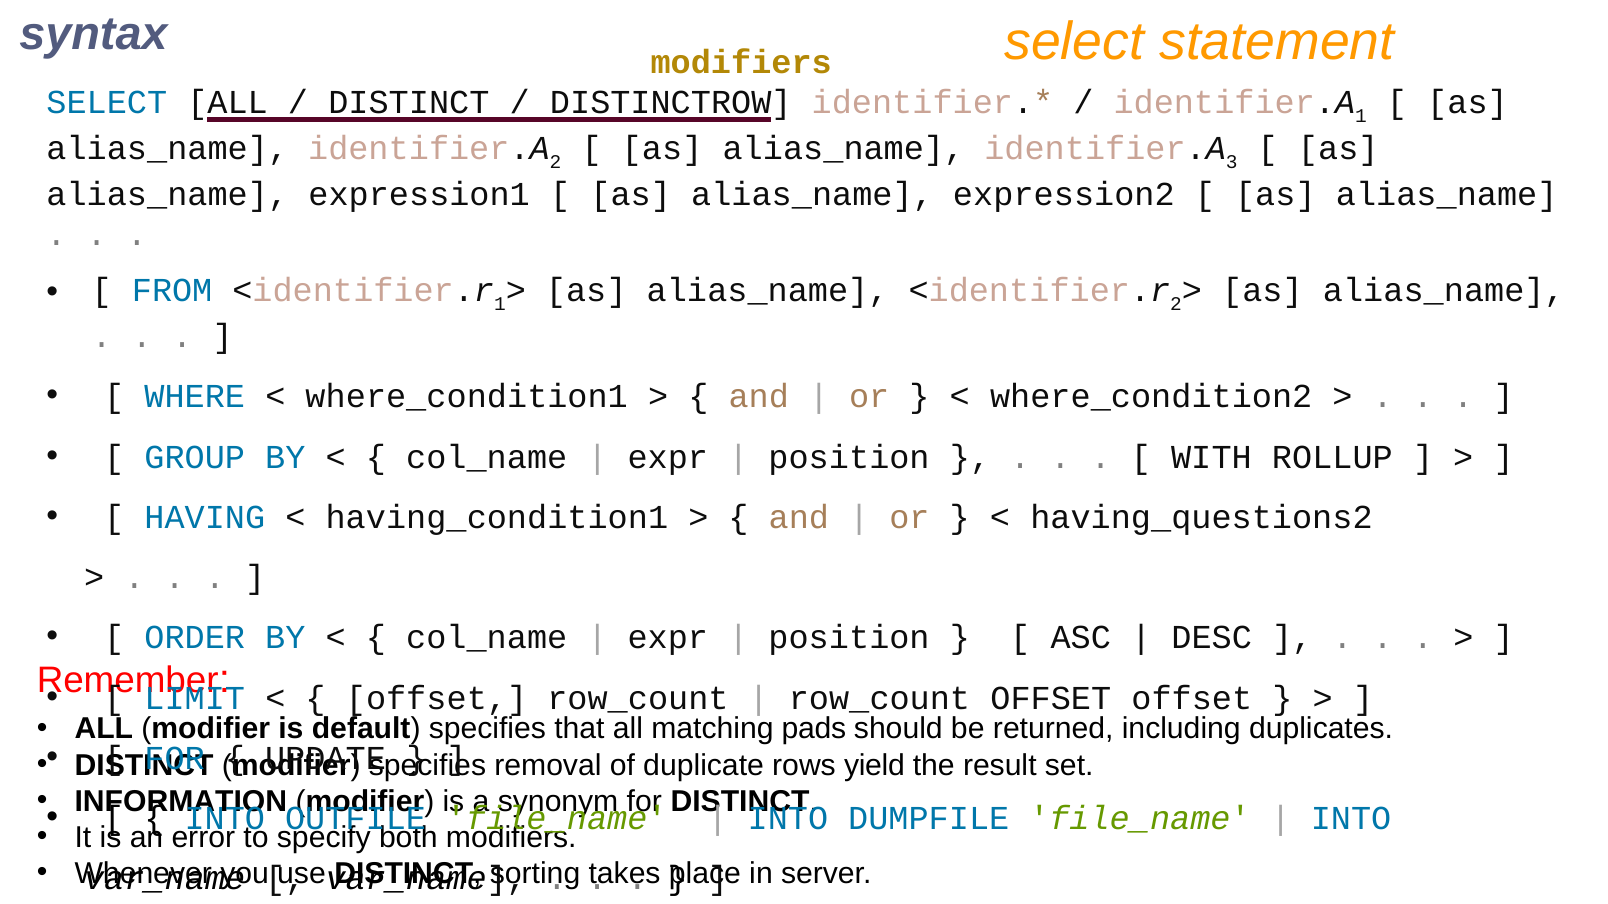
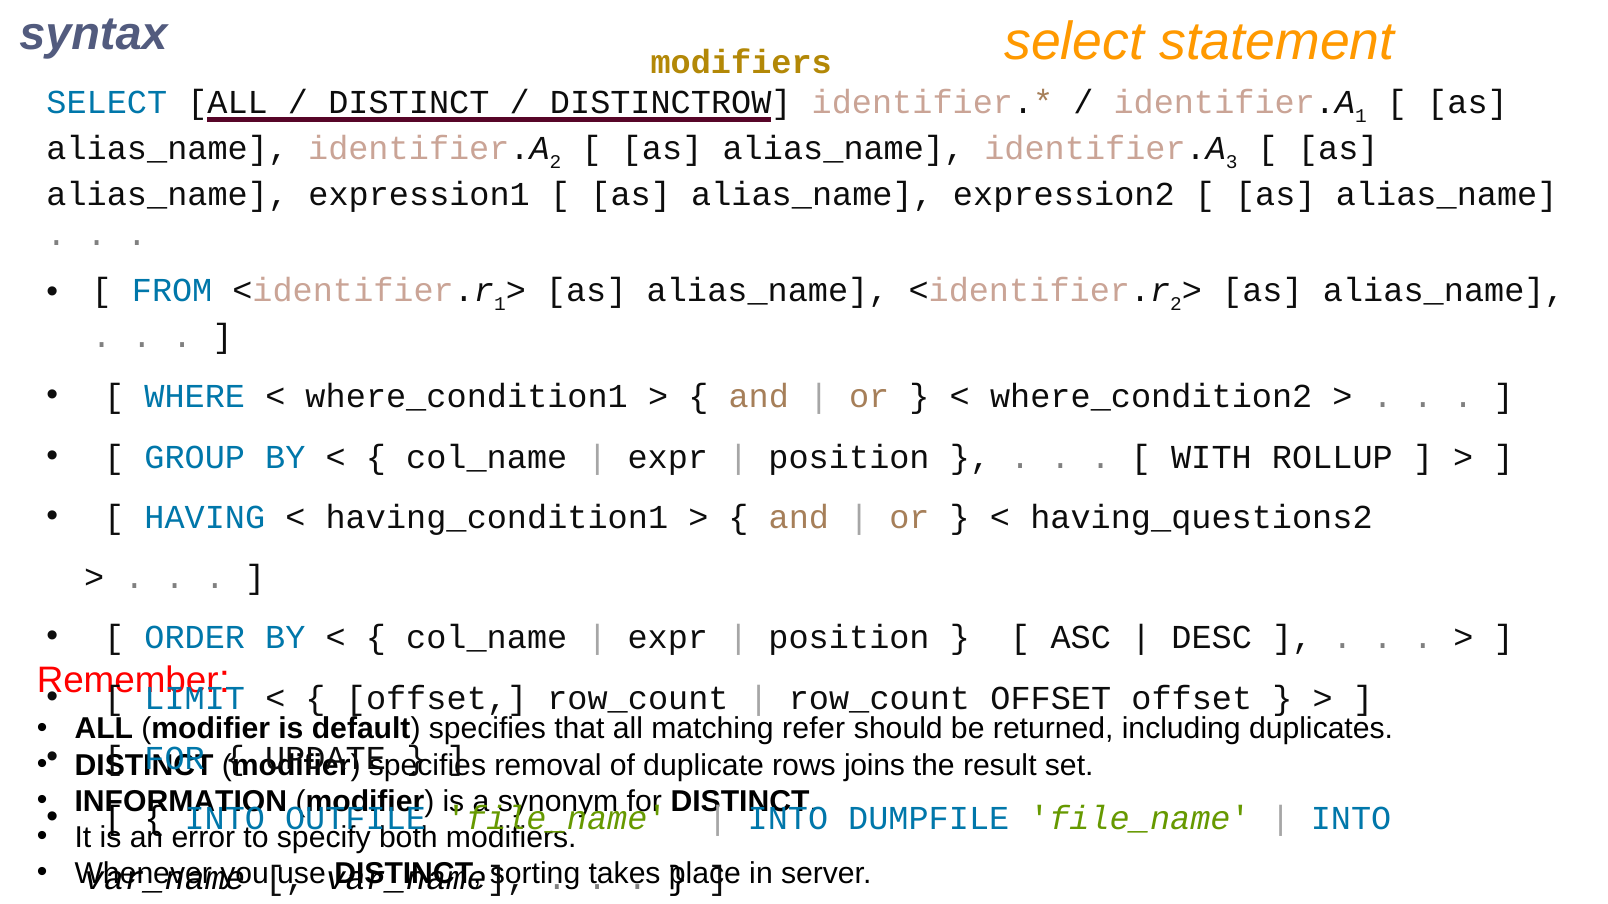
pads: pads -> refer (814, 729)
yield: yield -> joins (874, 765)
